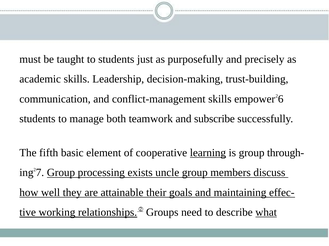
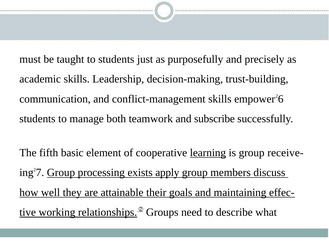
through-: through- -> receive- (285, 153)
uncle: uncle -> apply (167, 173)
what underline: present -> none (266, 212)
